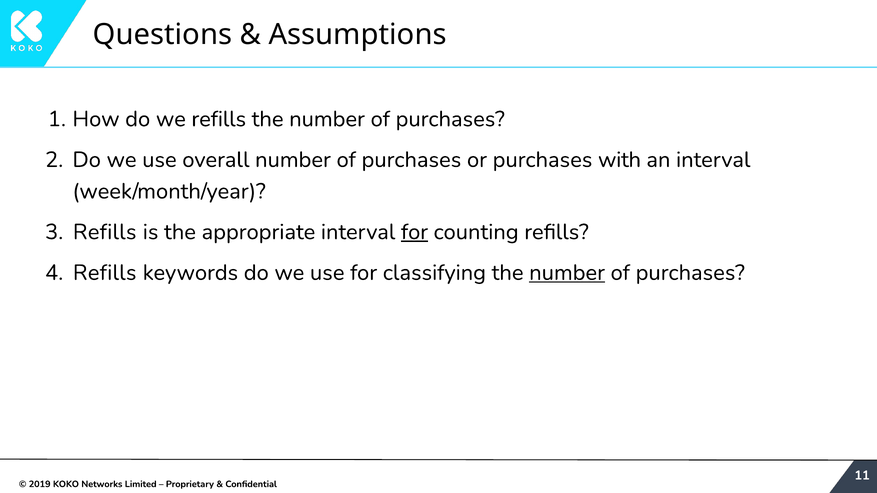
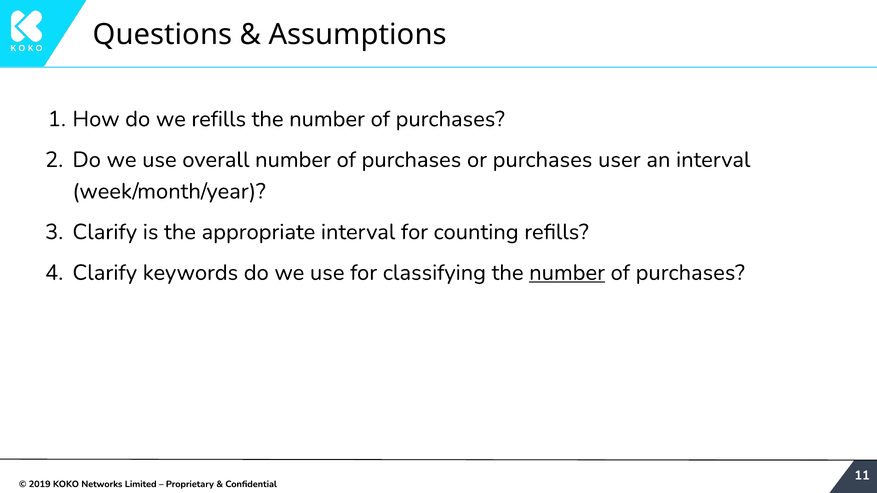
with: with -> user (619, 160)
Refills: Refills -> Clarify (105, 232)
for underline: present -> none (414, 232)
Refills: Refills -> Clarify (105, 273)
